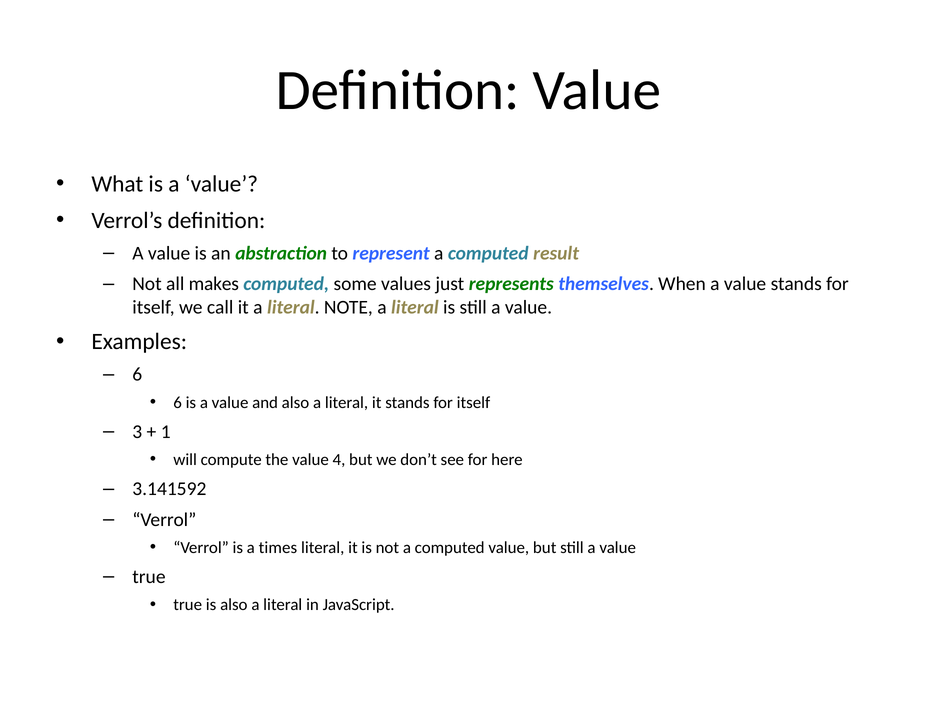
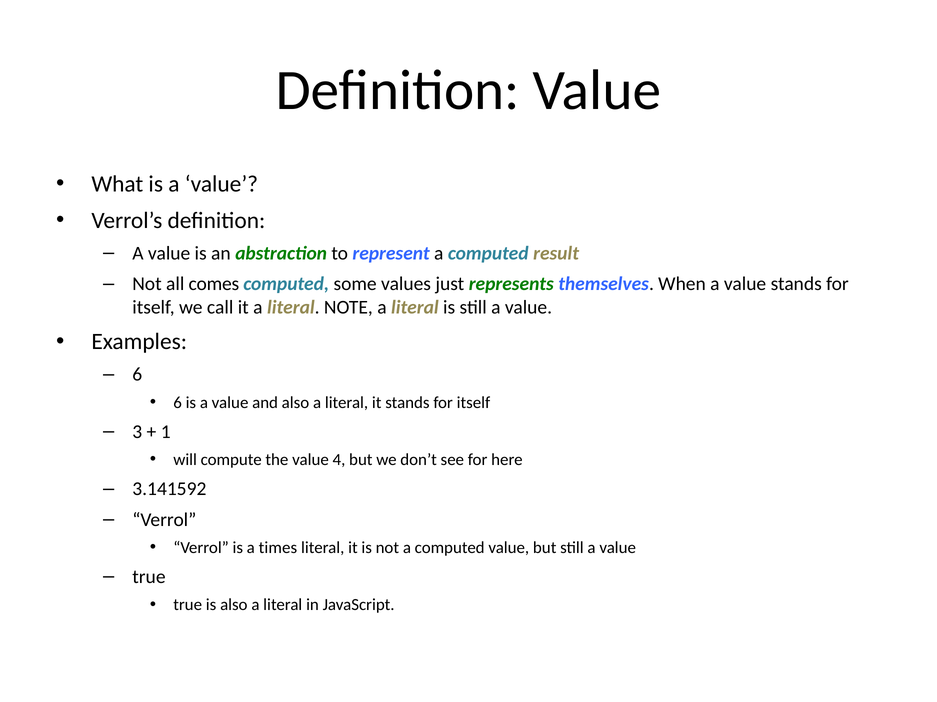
makes: makes -> comes (214, 284)
